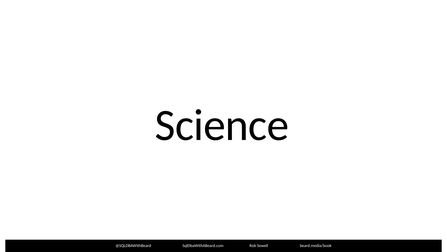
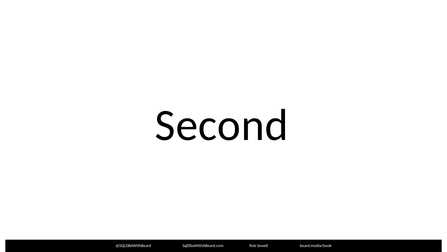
Science: Science -> Second (222, 125)
